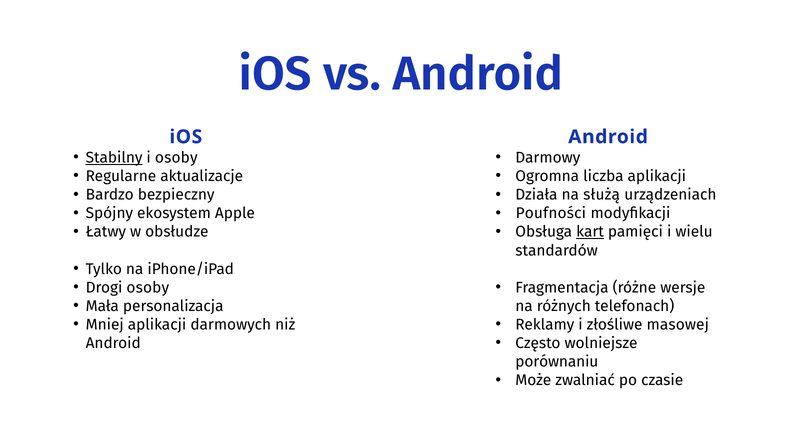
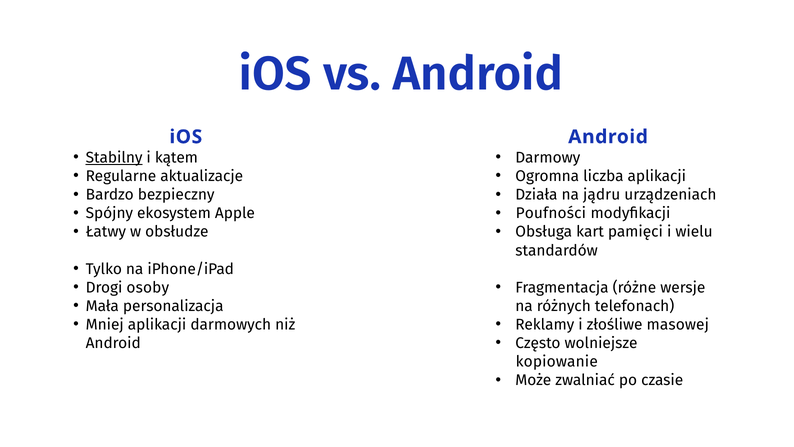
i osoby: osoby -> kątem (176, 158)
służą: służą -> jądru (602, 195)
kart underline: present -> none (590, 232)
porównaniu: porównaniu -> kopiowanie (557, 361)
